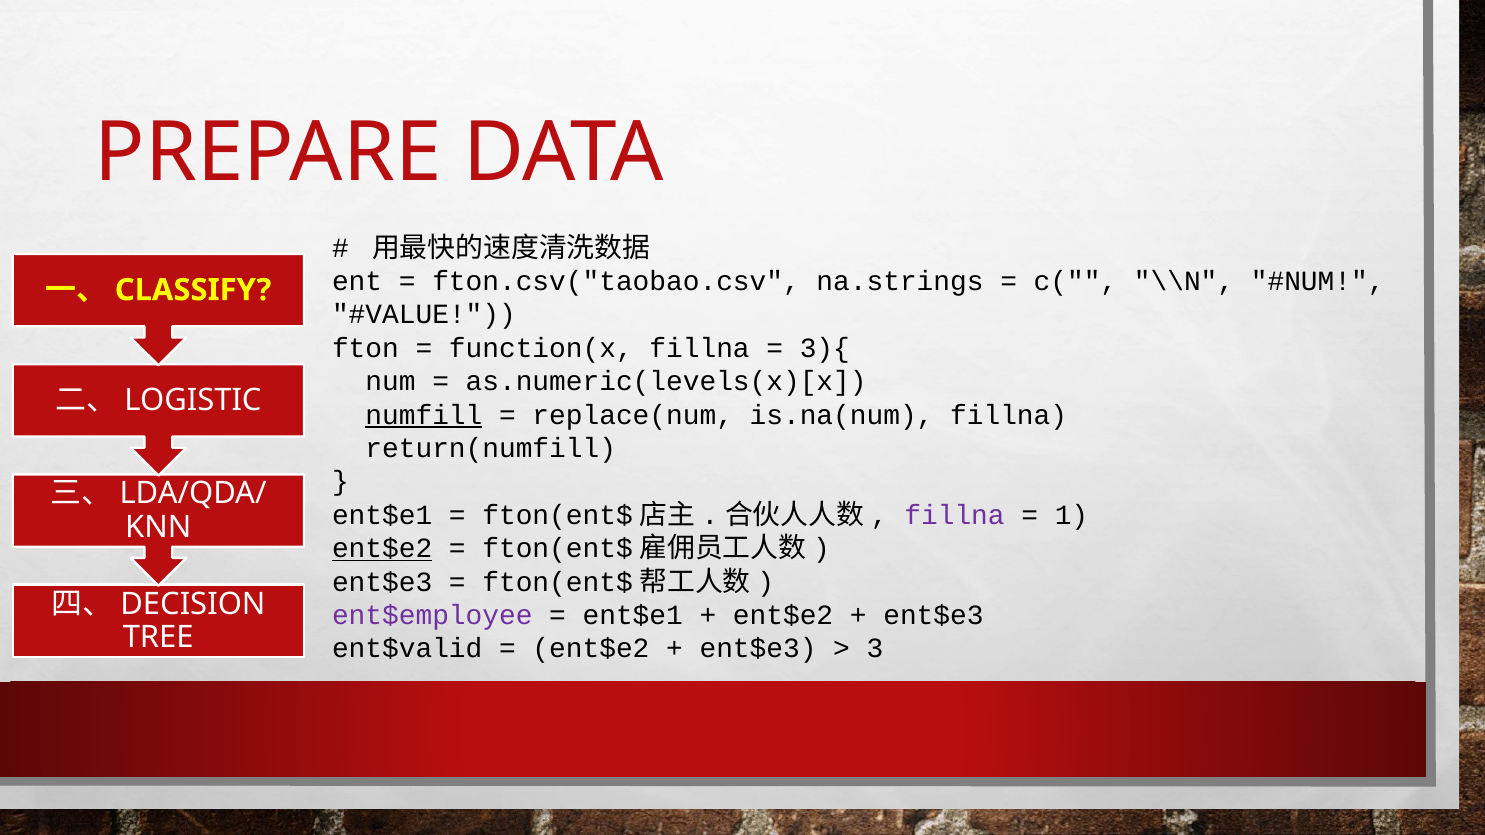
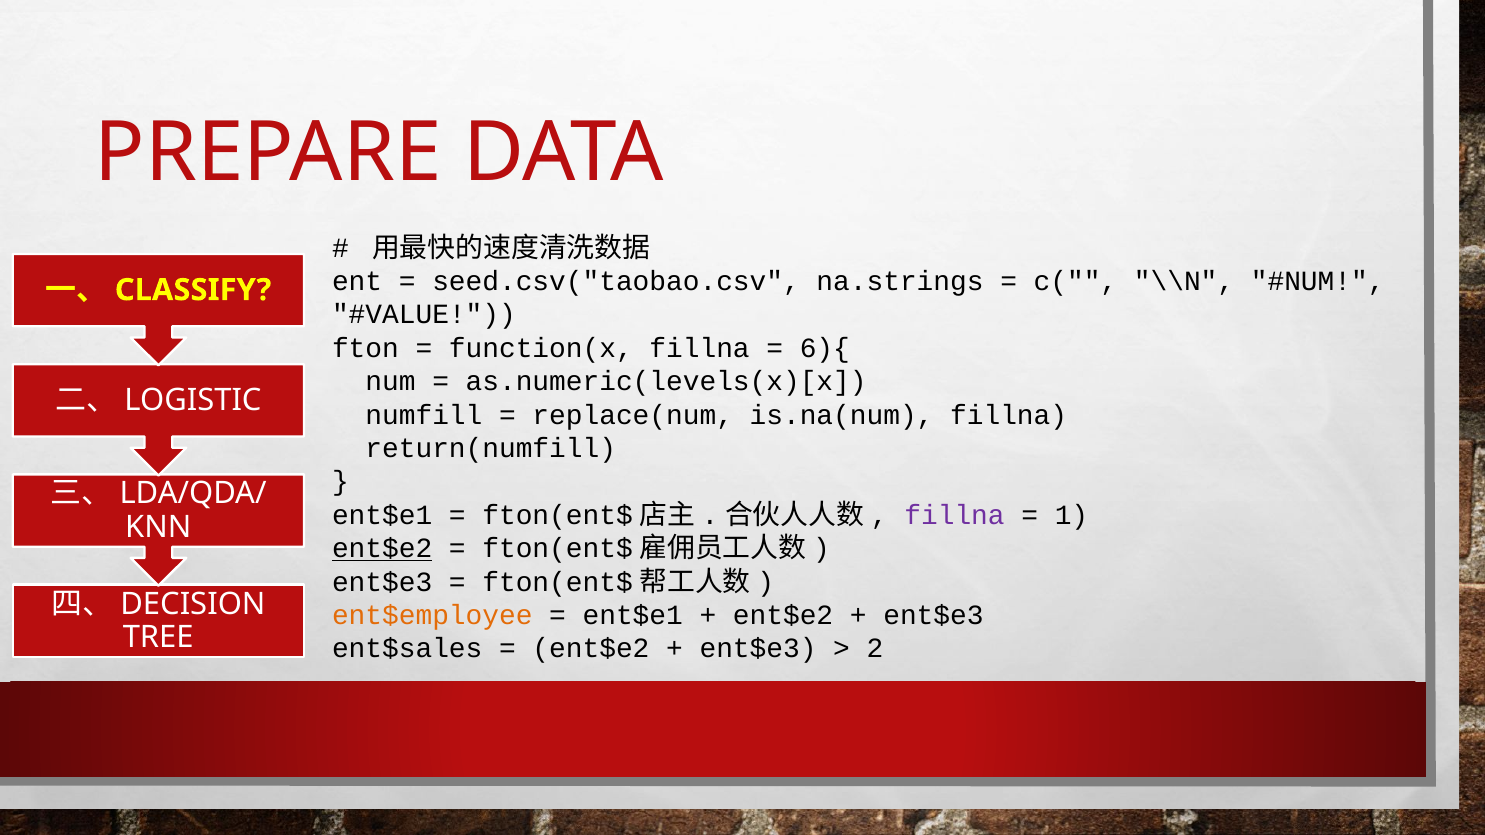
fton.csv("taobao.csv: fton.csv("taobao.csv -> seed.csv("taobao.csv (616, 281)
3){: 3){ -> 6){ (825, 348)
numfill underline: present -> none (424, 415)
ent$employee colour: purple -> orange (432, 615)
ent$valid: ent$valid -> ent$sales (407, 649)
3: 3 -> 2 (875, 649)
